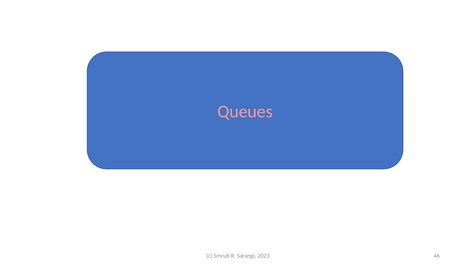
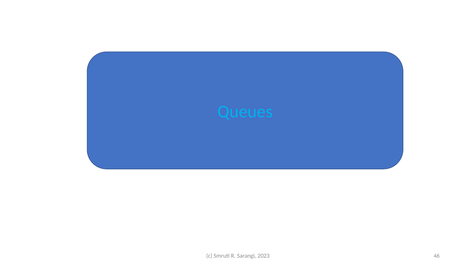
Queues colour: pink -> light blue (245, 112)
